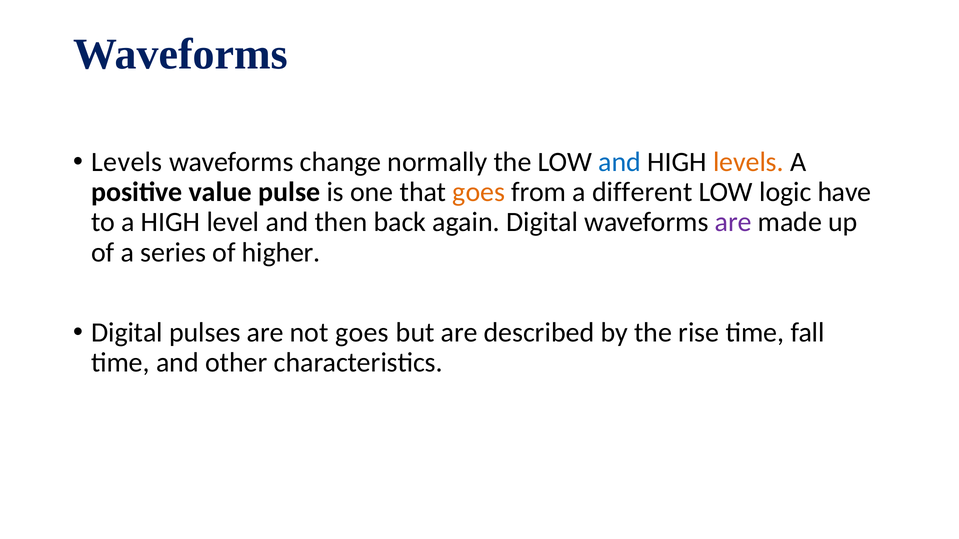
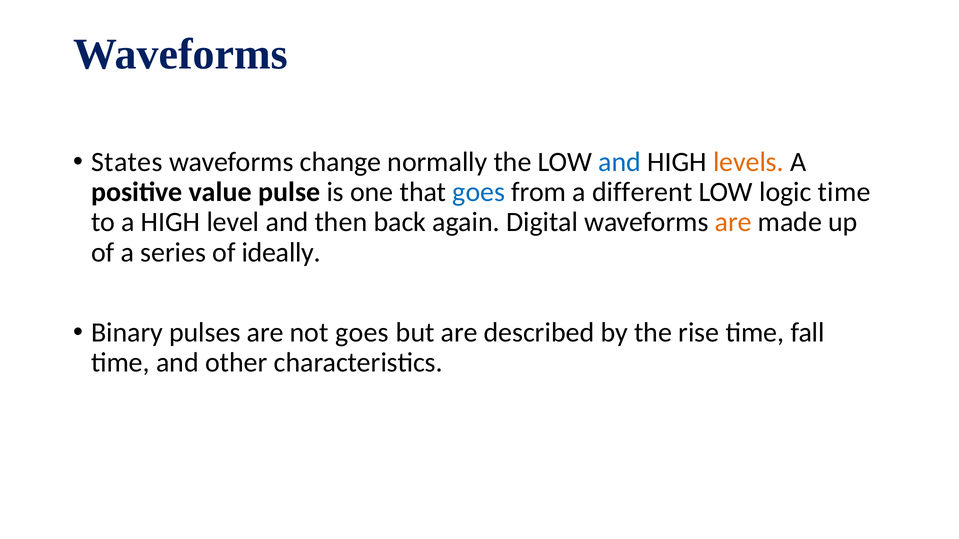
Levels: Levels -> States (127, 162)
goes colour: orange -> blue (479, 192)
logic have: have -> time (844, 192)
are colour: purple -> orange (733, 222)
higher: higher -> ideally (281, 253)
Digital: Digital -> Binary (127, 333)
